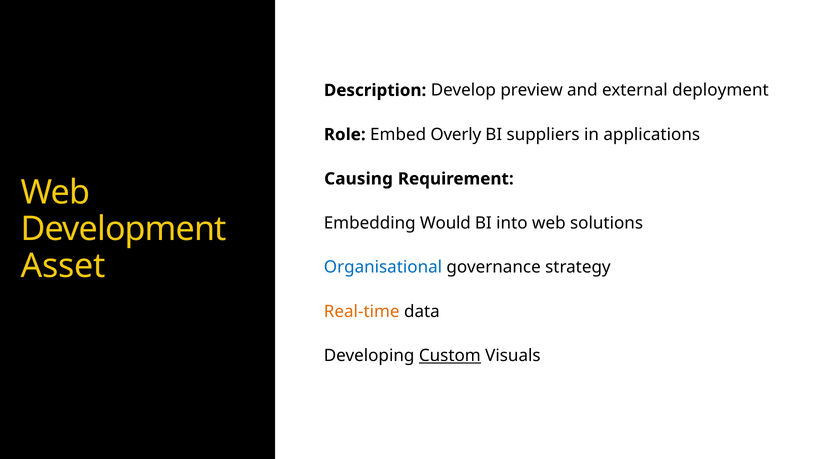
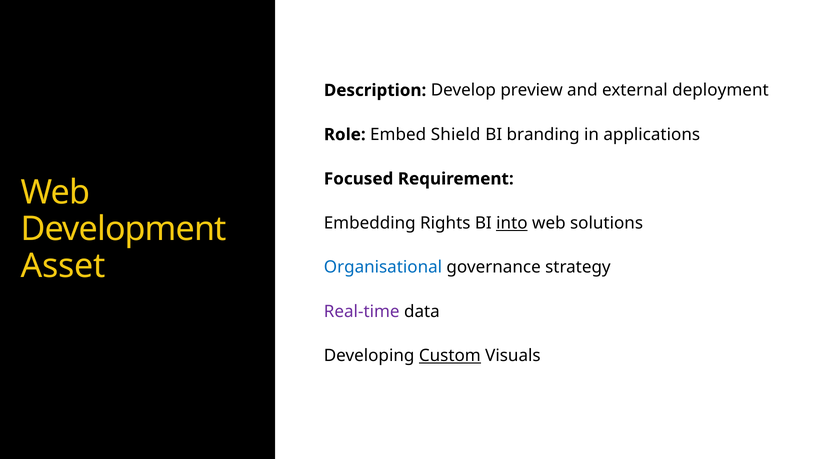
Overly: Overly -> Shield (456, 135)
suppliers: suppliers -> branding (543, 135)
Causing: Causing -> Focused (359, 179)
Would: Would -> Rights (445, 223)
into underline: none -> present (512, 223)
Real-time colour: orange -> purple (362, 312)
